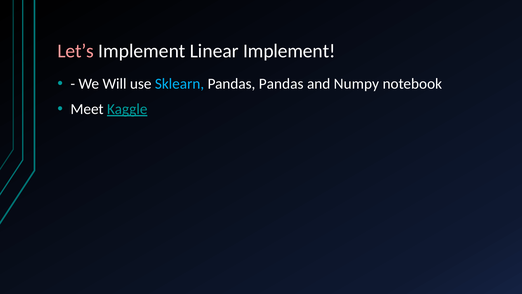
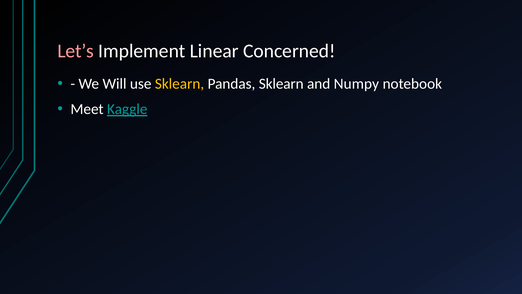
Linear Implement: Implement -> Concerned (289, 51)
Sklearn colour: light blue -> yellow (180, 84)
Pandas Pandas: Pandas -> Sklearn (281, 84)
